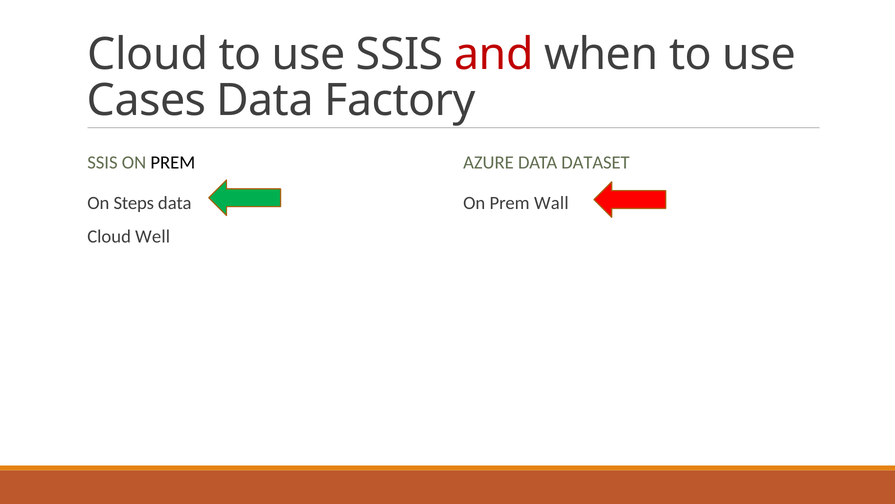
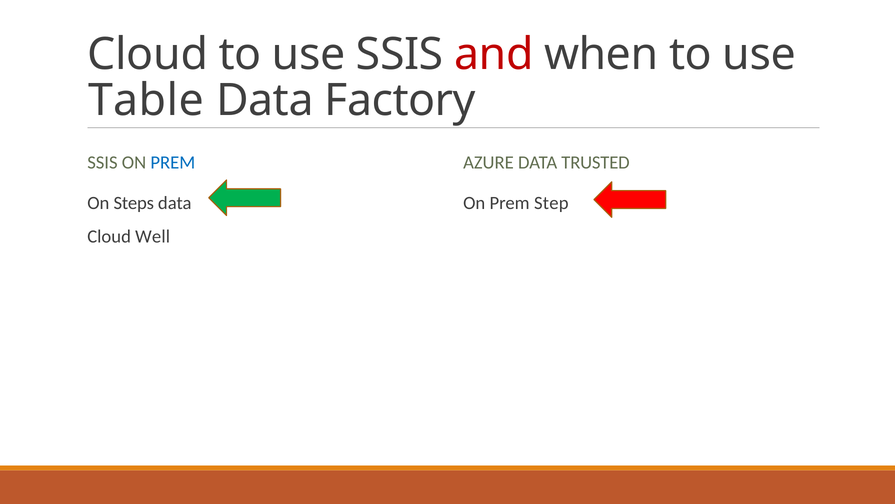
Cases: Cases -> Table (146, 100)
PREM colour: black -> blue (173, 162)
DATASET: DATASET -> TRUSTED (596, 162)
Wall: Wall -> Step (551, 203)
